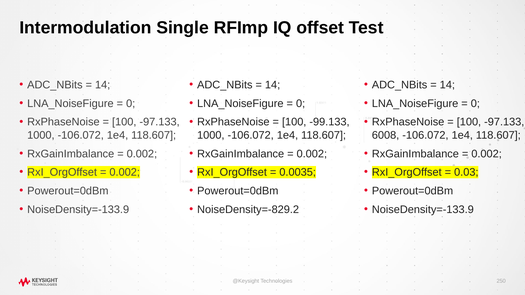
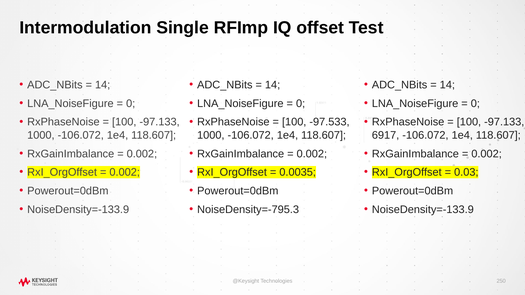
-99.133: -99.133 -> -97.533 (329, 122)
6008: 6008 -> 6917 (386, 135)
NoiseDensity=-829.2: NoiseDensity=-829.2 -> NoiseDensity=-795.3 (248, 210)
